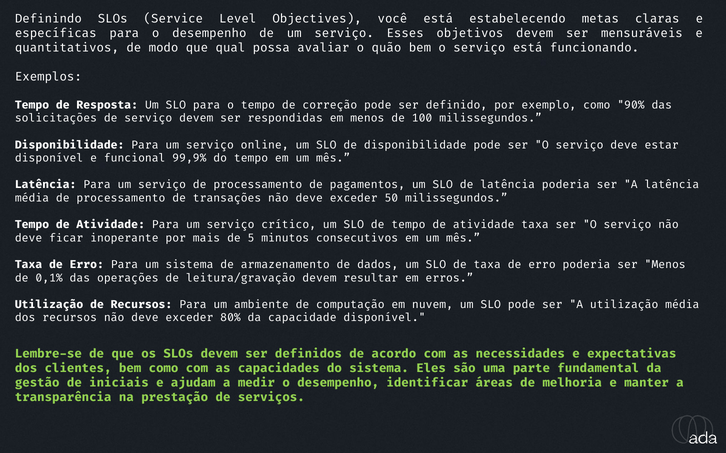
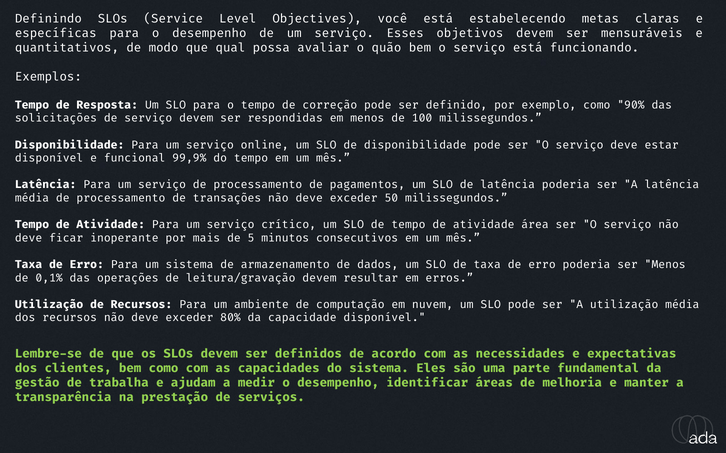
atividade taxa: taxa -> área (535, 225)
iniciais: iniciais -> trabalha (119, 383)
